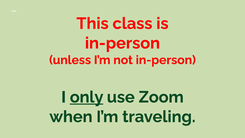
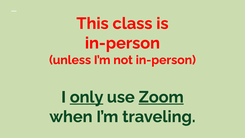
Zoom underline: none -> present (161, 97)
